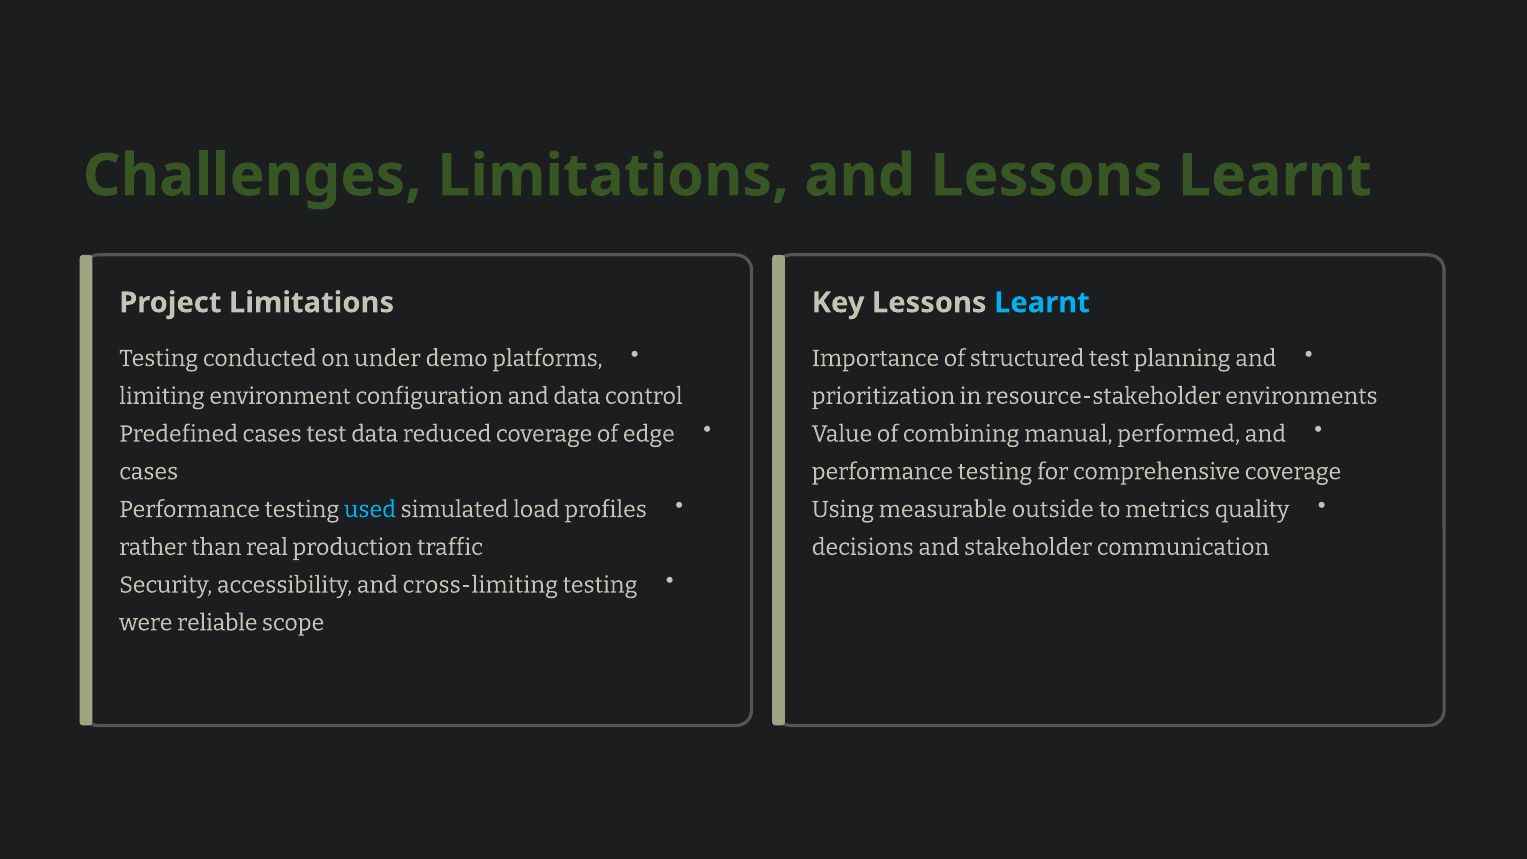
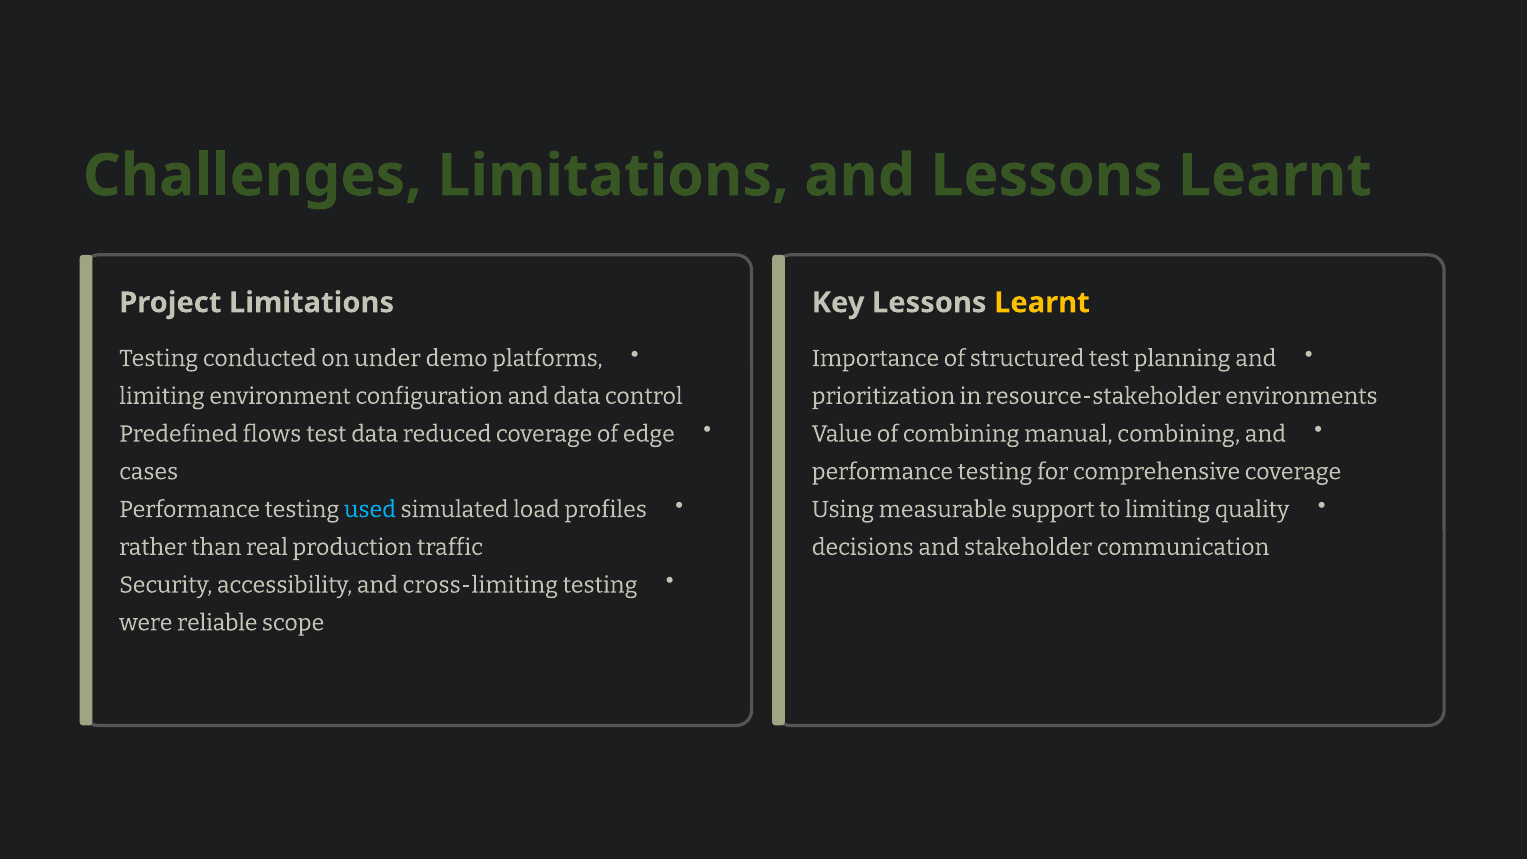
Learnt colour: light blue -> yellow (1042, 303)
Predefined cases: cases -> flows (272, 434)
manual performed: performed -> combining (1179, 434)
outside: outside -> support (1053, 509)
to metrics: metrics -> limiting (1168, 509)
